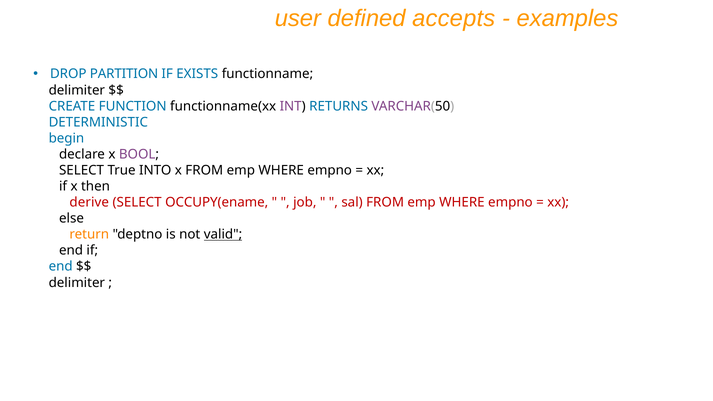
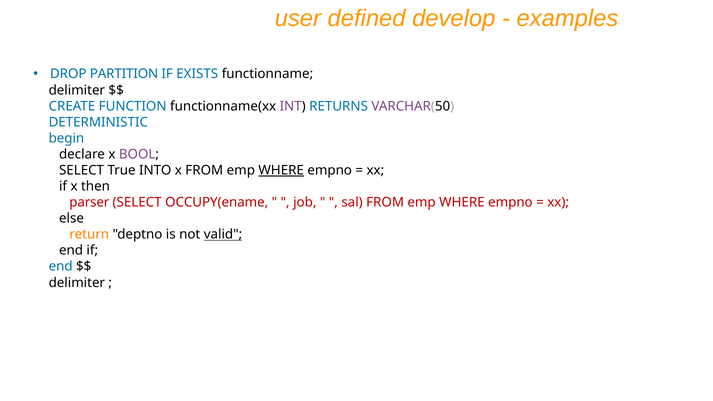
accepts: accepts -> develop (454, 19)
WHERE underline: none -> present (281, 170)
derive: derive -> parser (89, 202)
